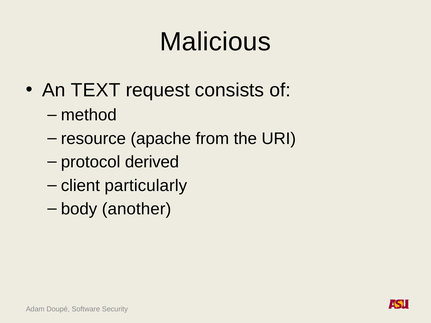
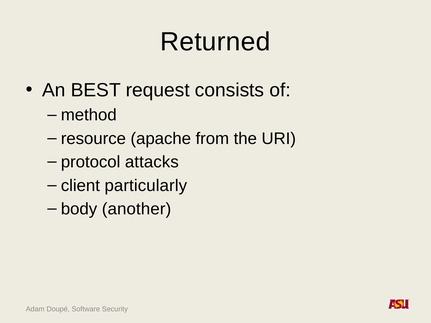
Malicious: Malicious -> Returned (215, 42)
TEXT: TEXT -> BEST (96, 90)
derived: derived -> attacks (152, 162)
